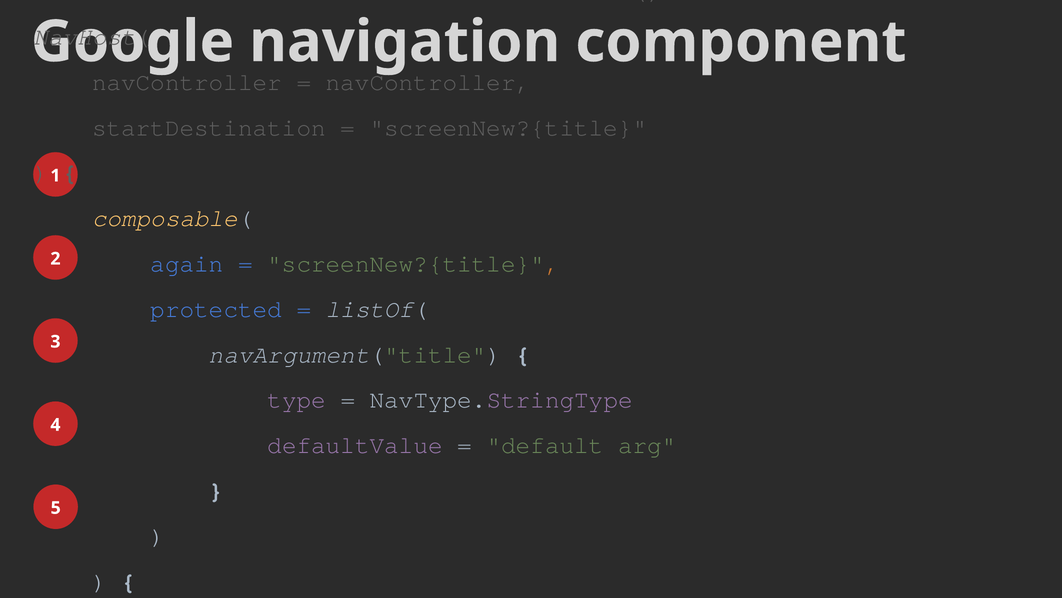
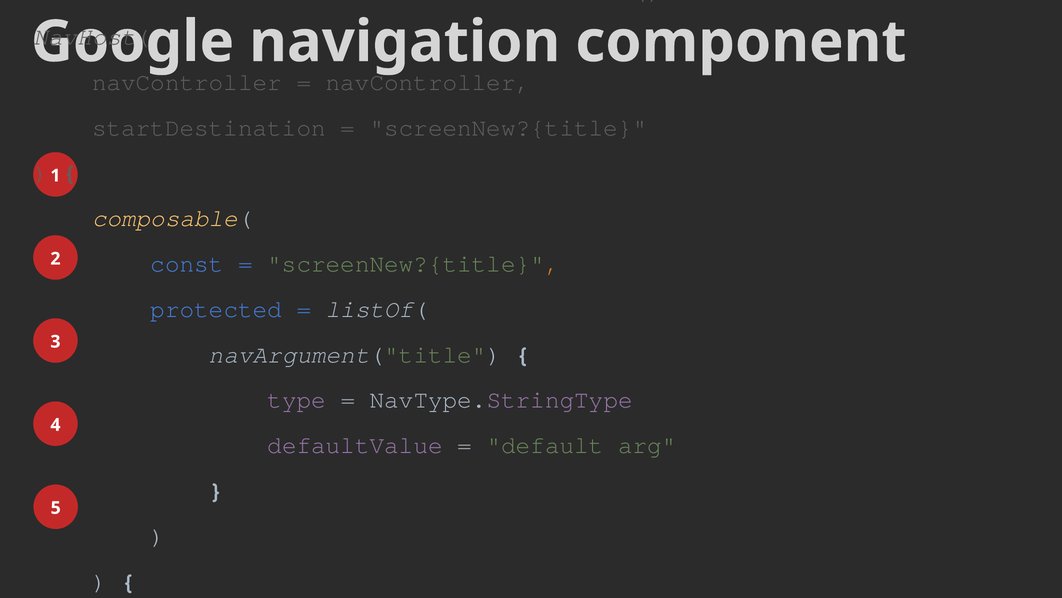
again: again -> const (187, 263)
